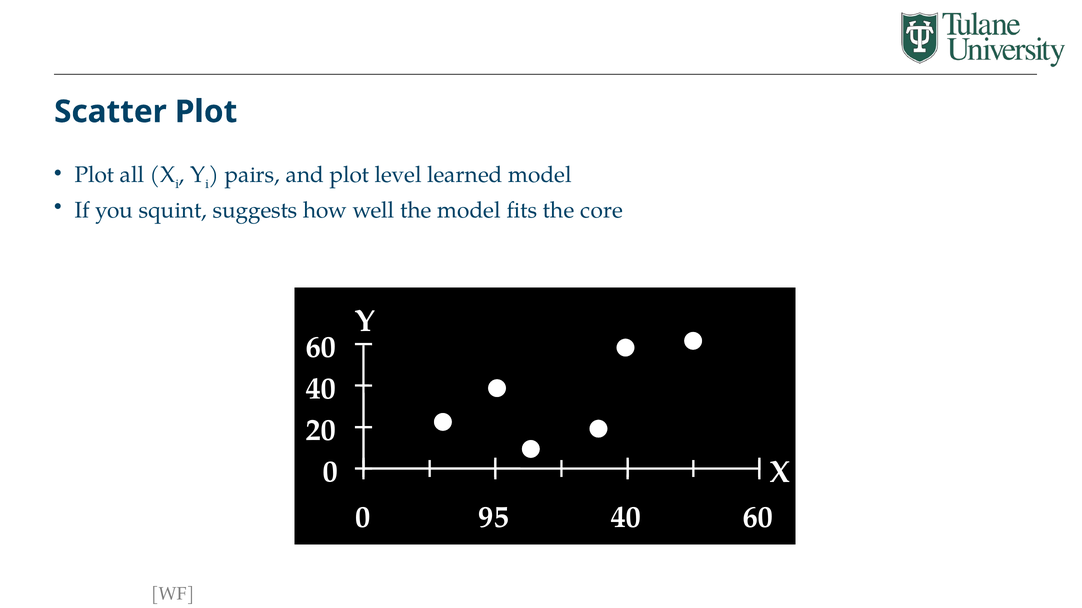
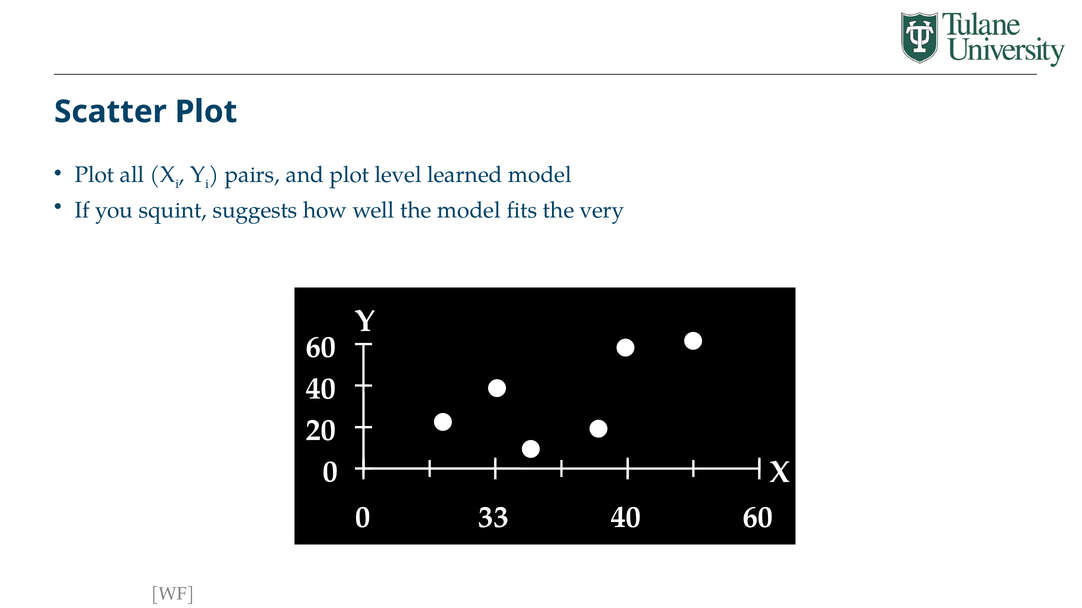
core: core -> very (602, 210)
95: 95 -> 33 (494, 518)
